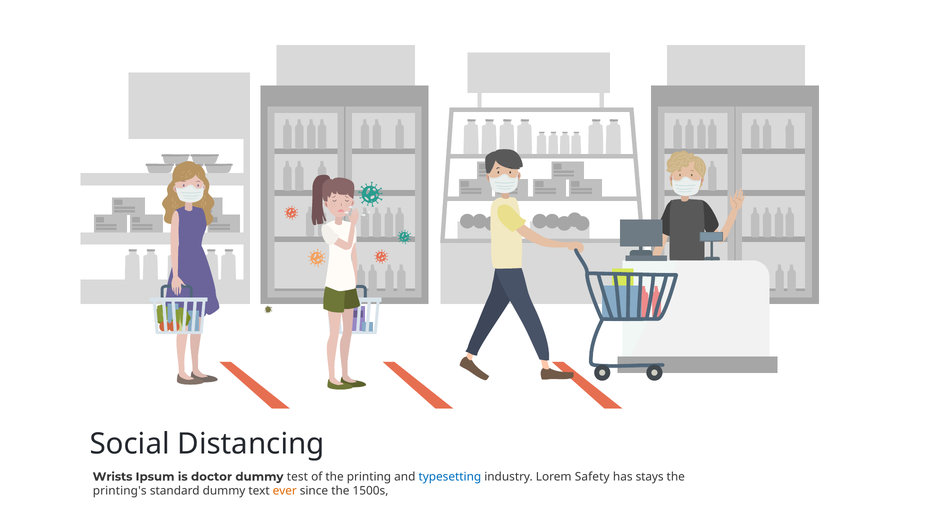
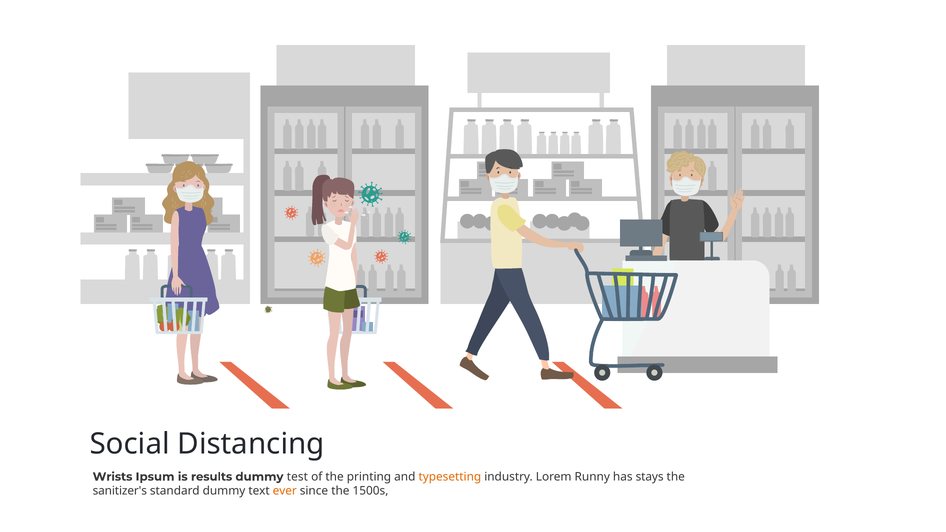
doctor: doctor -> results (212, 477)
typesetting colour: blue -> orange (450, 477)
Safety: Safety -> Runny (592, 477)
printing's: printing's -> sanitizer's (120, 491)
